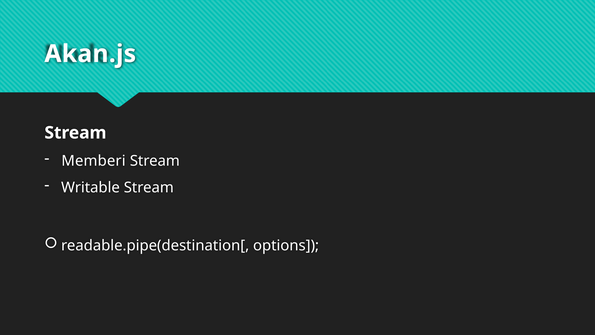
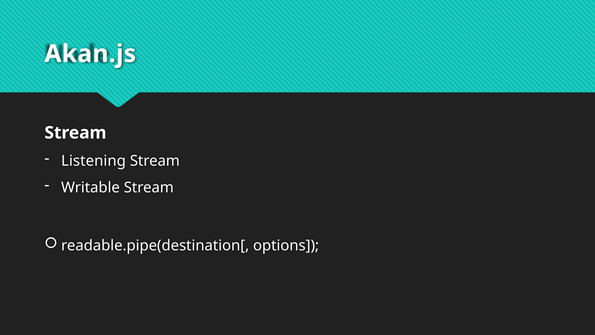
Memberi: Memberi -> Listening (94, 161)
